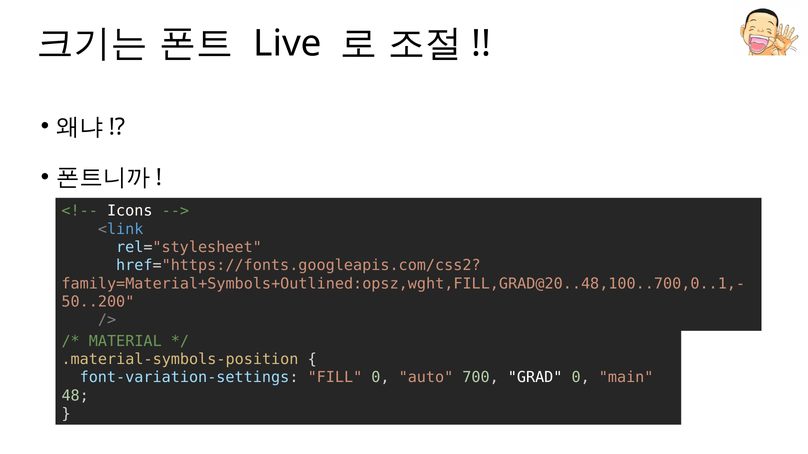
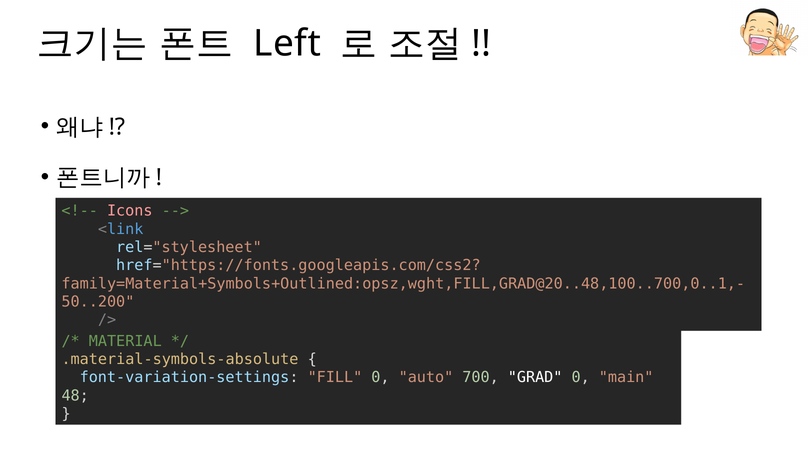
Live: Live -> Left (287, 44)
Icons colour: white -> pink (130, 211)
.material-symbols-position: .material-symbols-position -> .material-symbols-absolute (180, 360)
